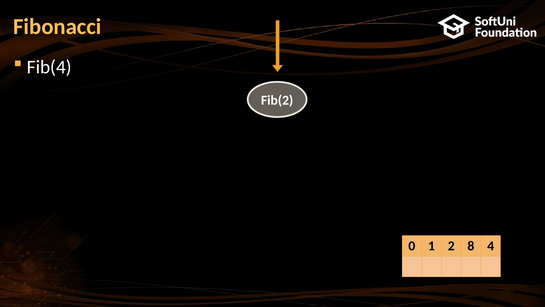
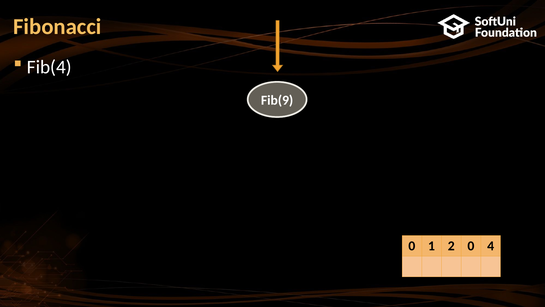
Fib(2: Fib(2 -> Fib(9 (277, 100)
2 8: 8 -> 0 (471, 246)
